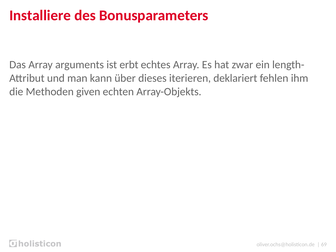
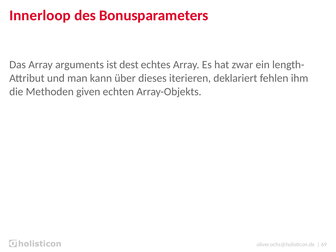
Installiere: Installiere -> Innerloop (40, 16)
erbt: erbt -> dest (129, 65)
